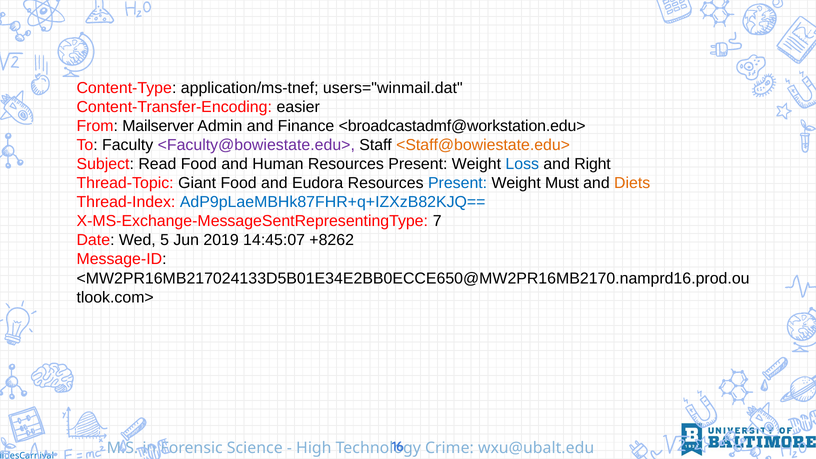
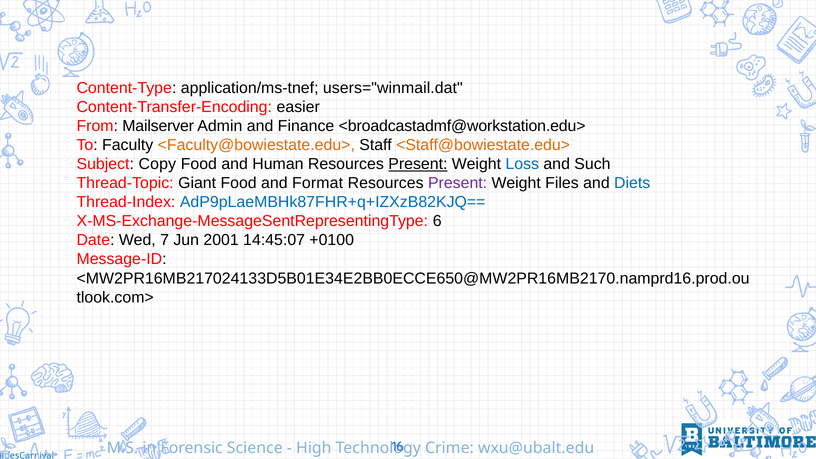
<Faculty@bowiestate.edu> colour: purple -> orange (256, 145)
Read: Read -> Copy (157, 164)
Present underline: none -> present (418, 164)
Right: Right -> Such (592, 164)
Eudora: Eudora -> Format (318, 183)
Present colour: blue -> purple (458, 183)
Must: Must -> Files (562, 183)
Diets colour: orange -> blue (632, 183)
7: 7 -> 6 (437, 221)
5: 5 -> 7 (165, 240)
2019: 2019 -> 2001 (221, 240)
+8262: +8262 -> +0100 (332, 240)
